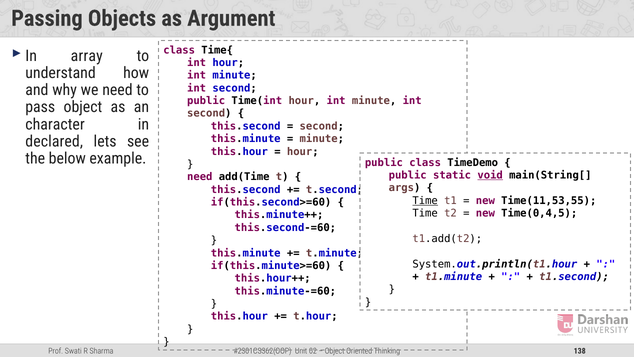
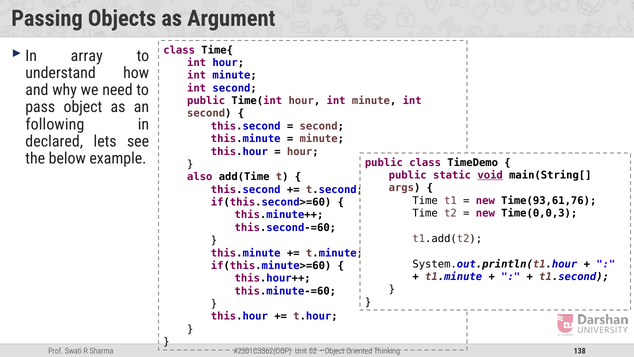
character: character -> following (55, 124)
need: need -> also (200, 177)
Time underline: present -> none (425, 200)
Time(11,53,55: Time(11,53,55 -> Time(93,61,76 (549, 200)
Time(0,4,5: Time(0,4,5 -> Time(0,0,3 (539, 213)
